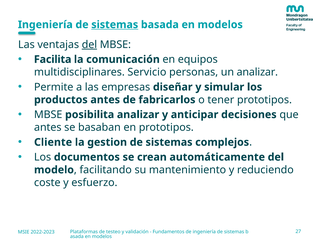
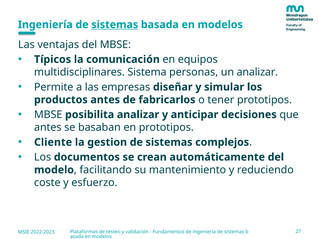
del underline: present -> none (89, 45)
Facilita: Facilita -> Típicos (53, 59)
Servicio: Servicio -> Sistema (147, 72)
